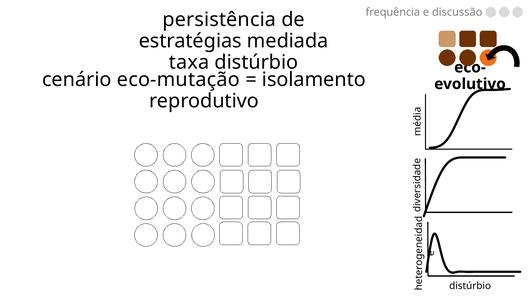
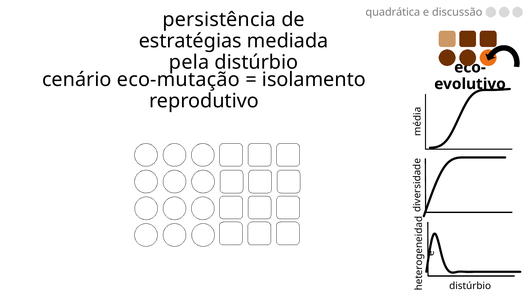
frequência: frequência -> quadrática (393, 12)
taxa: taxa -> pela (189, 62)
